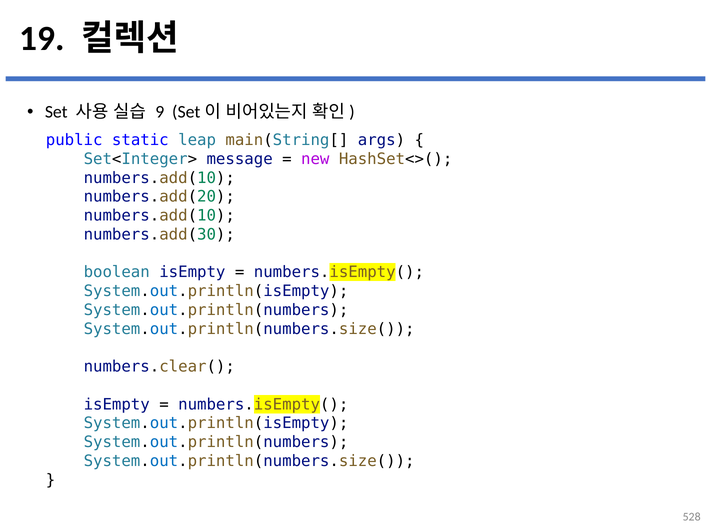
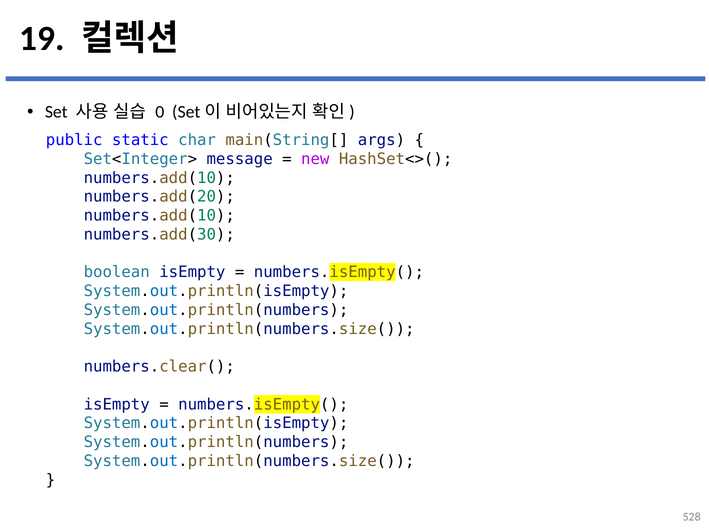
9: 9 -> 0 (160, 112)
leap: leap -> char (197, 140)
